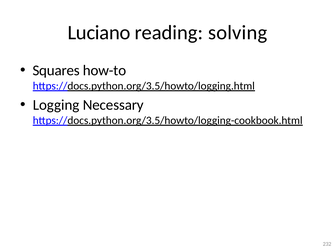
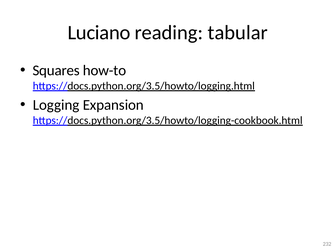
solving: solving -> tabular (238, 33)
Necessary: Necessary -> Expansion (113, 105)
